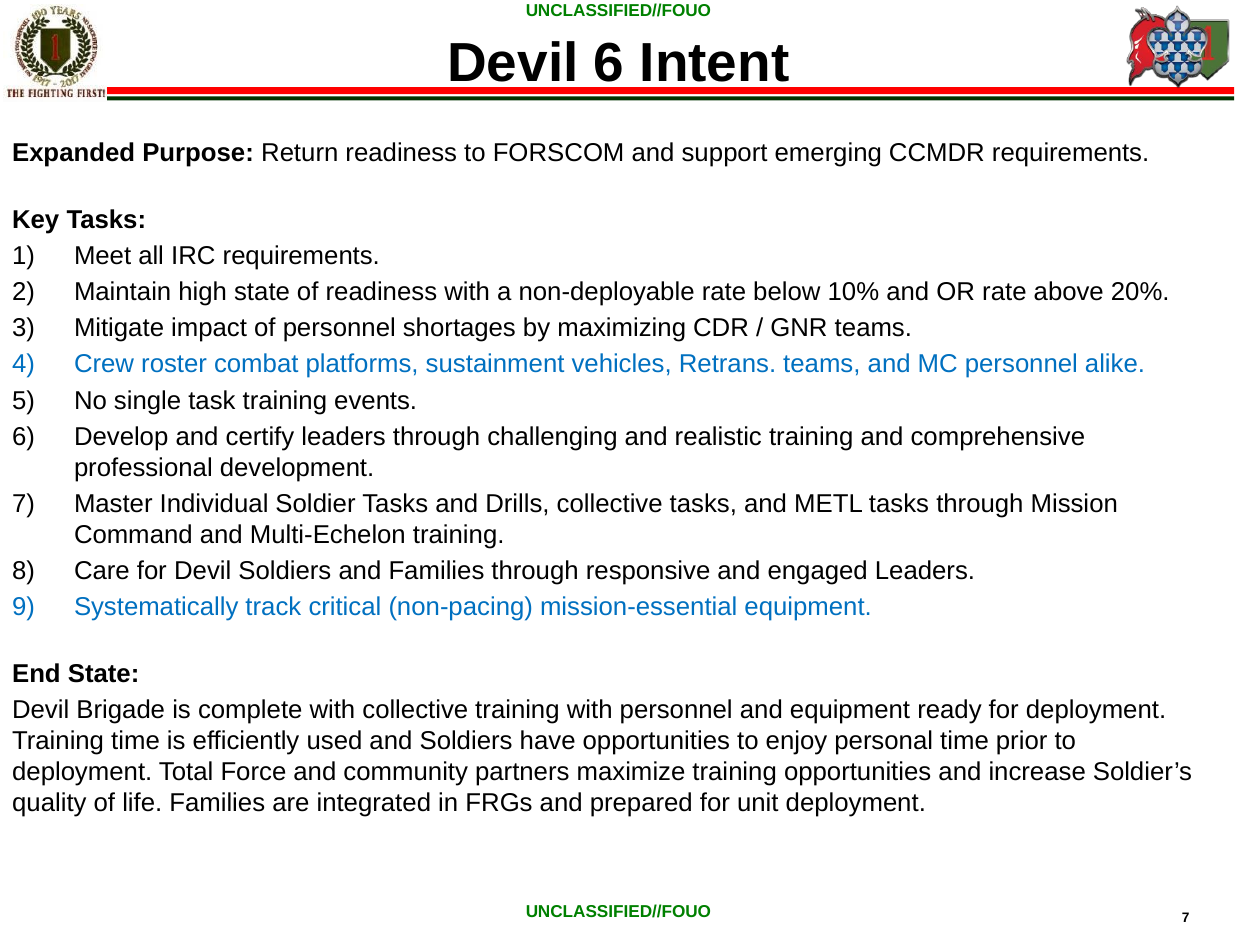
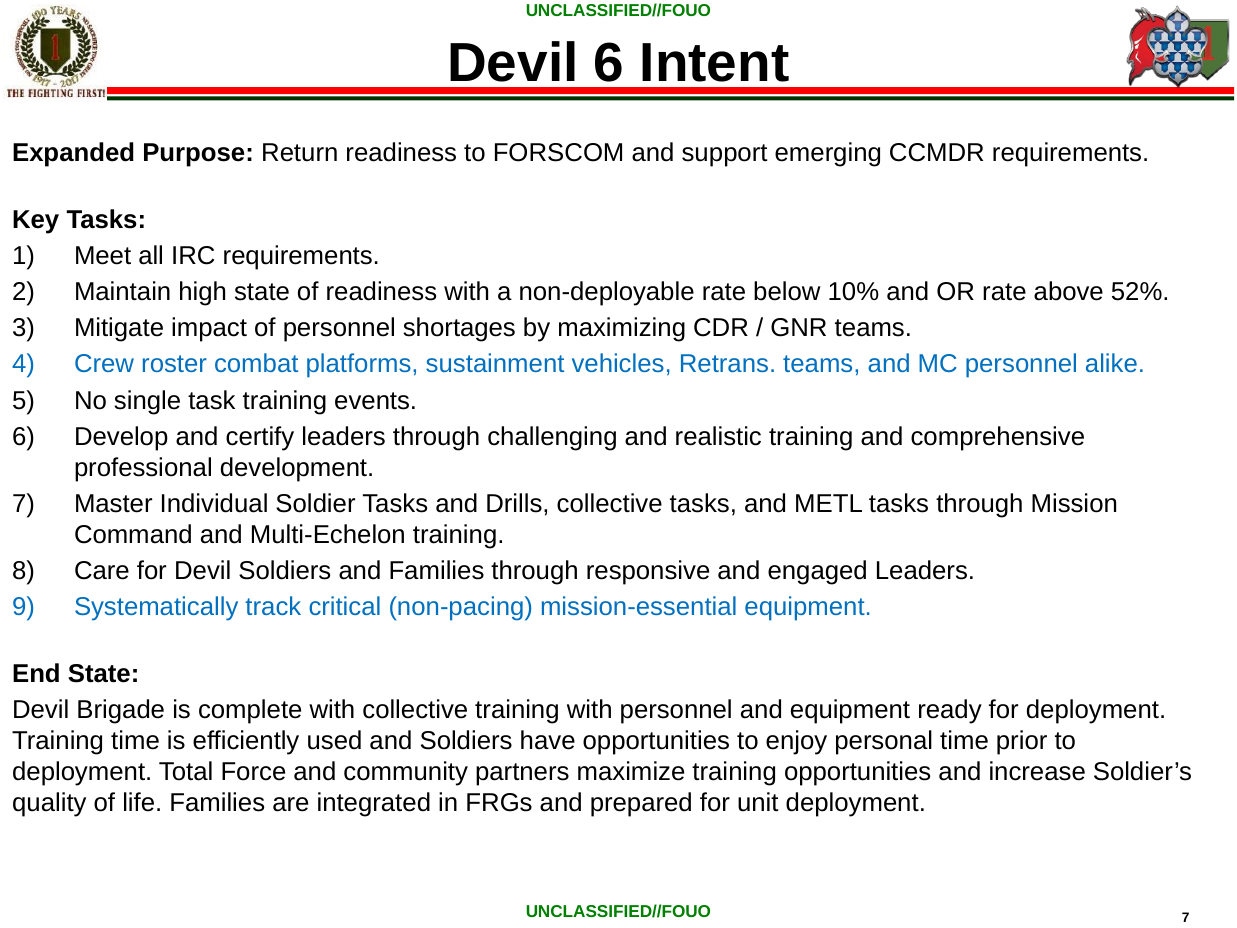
20%: 20% -> 52% (1140, 292)
